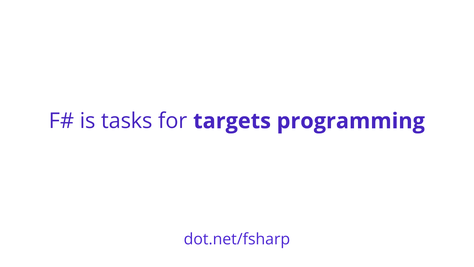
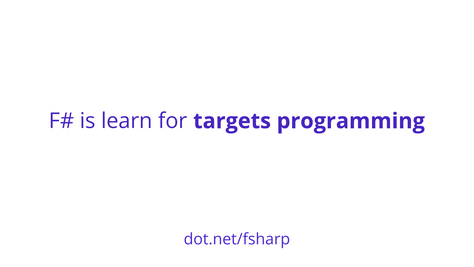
tasks: tasks -> learn (127, 121)
